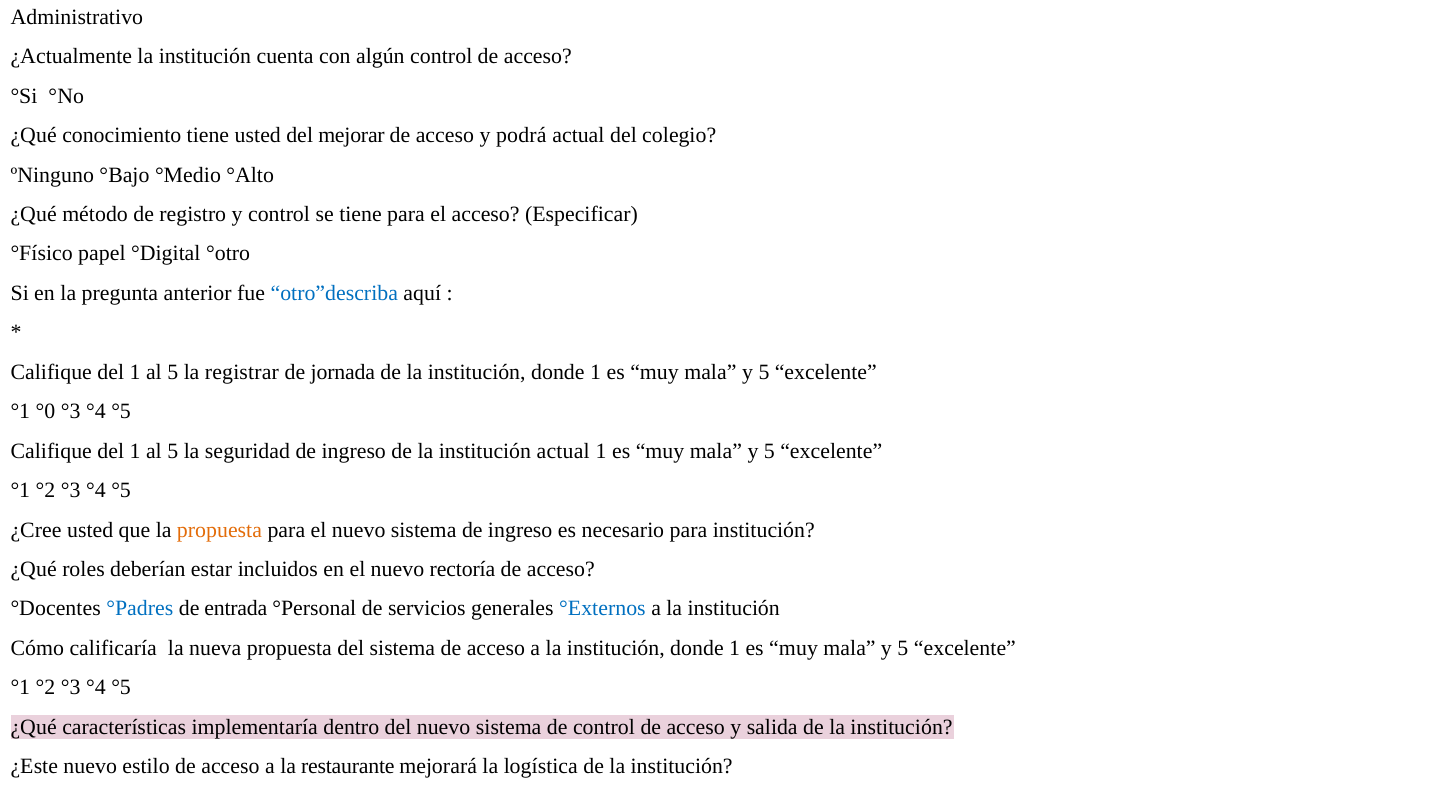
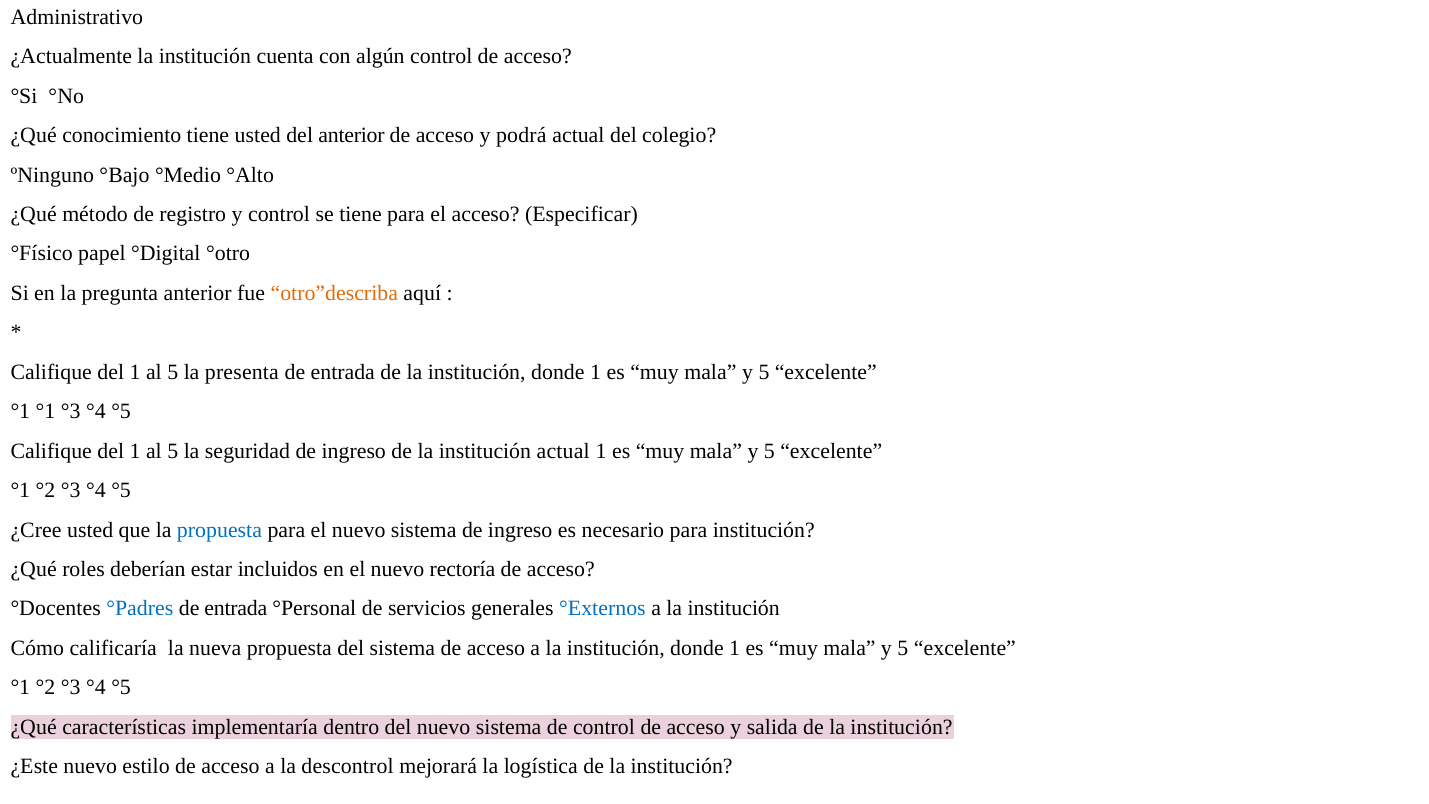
del mejorar: mejorar -> anterior (352, 135)
otro”describa colour: blue -> orange (334, 293)
registrar: registrar -> presenta (242, 372)
jornada: jornada -> entrada (343, 372)
°1 °0: °0 -> °1 (46, 411)
propuesta colour: orange -> blue (219, 530)
restaurante: restaurante -> descontrol (348, 766)
